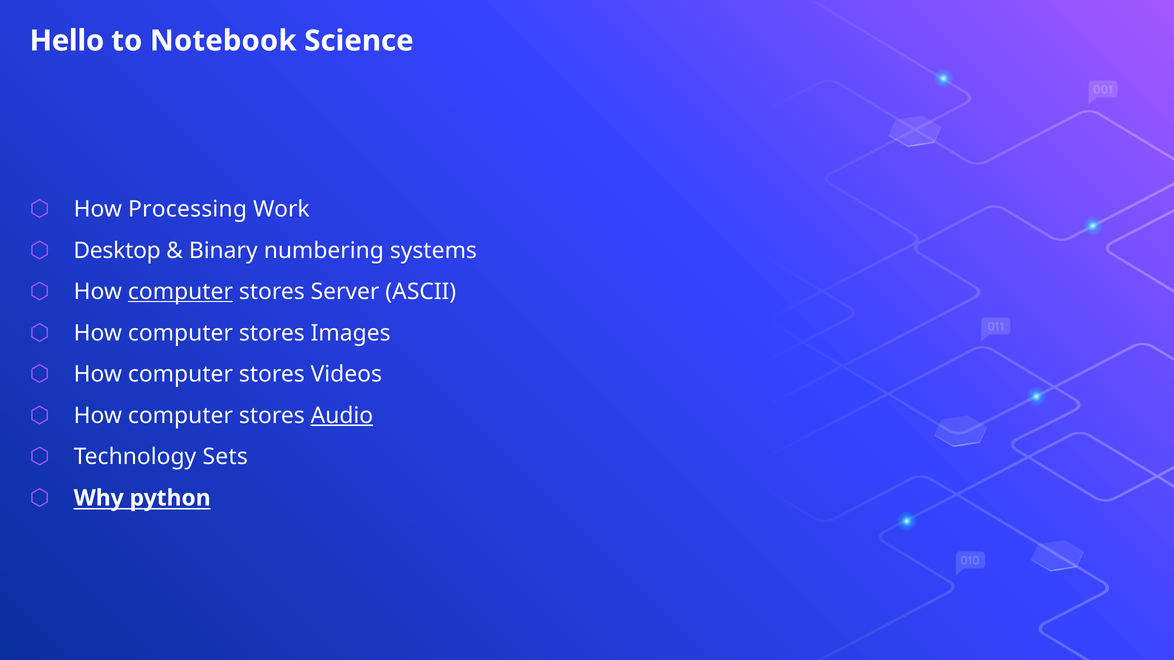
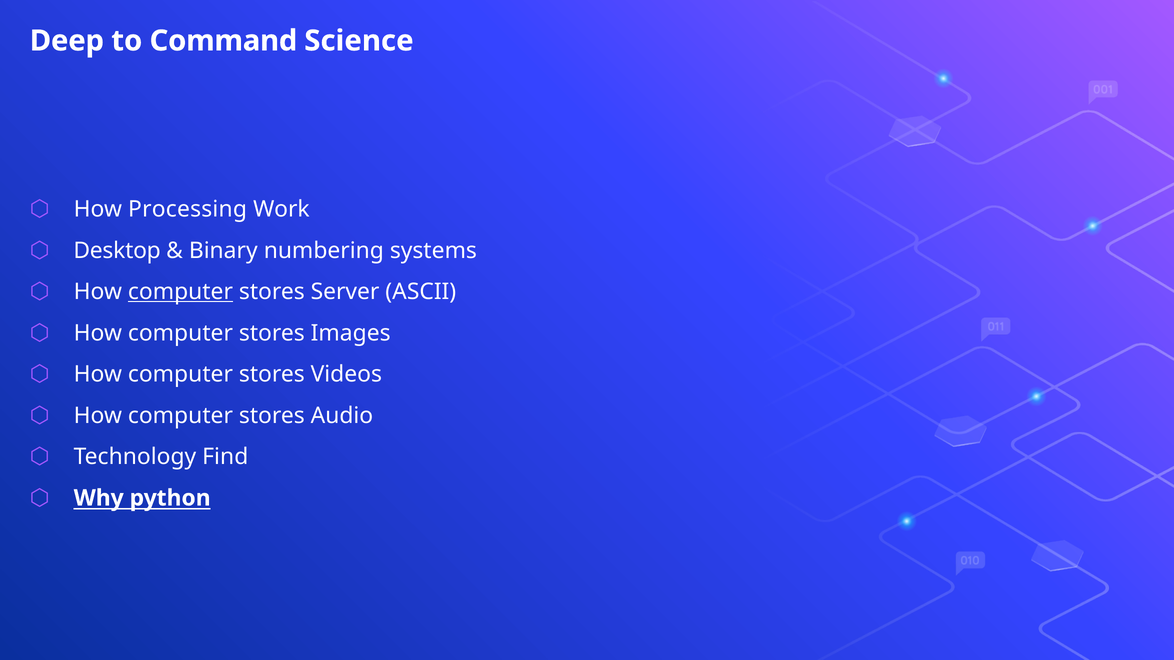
Hello: Hello -> Deep (67, 41)
Notebook: Notebook -> Command (223, 41)
Audio underline: present -> none (342, 416)
Sets: Sets -> Find (225, 457)
